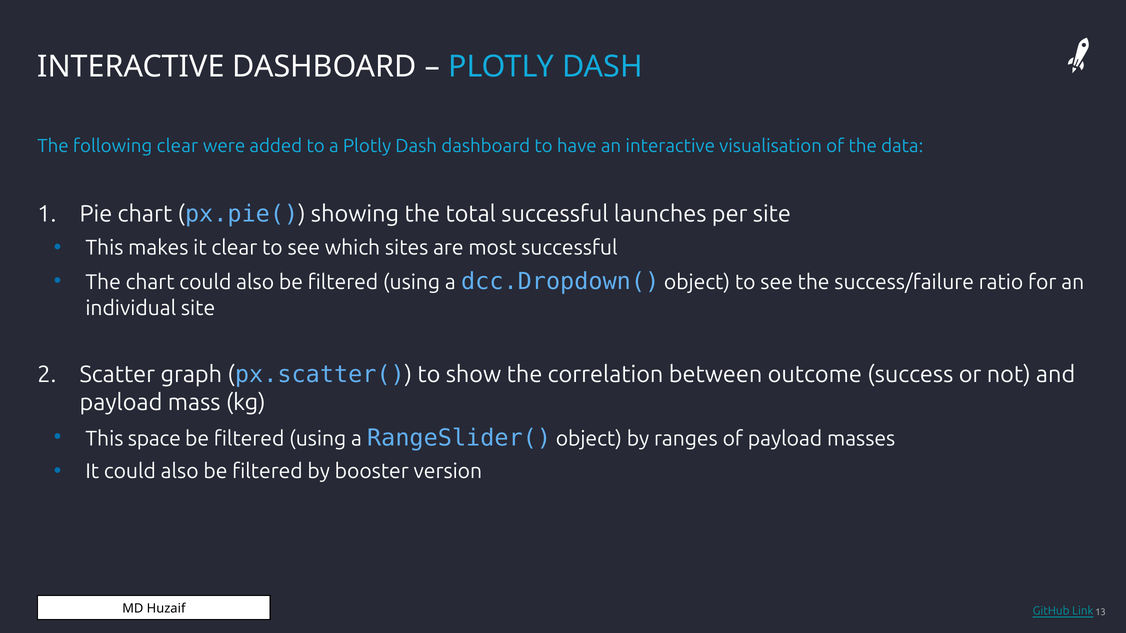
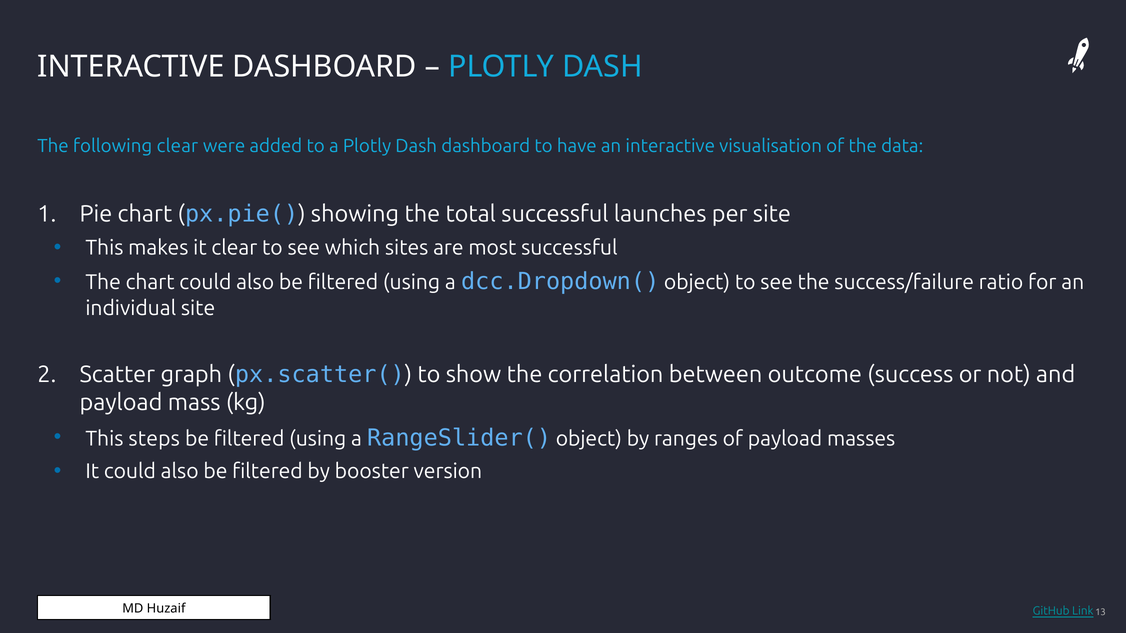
space: space -> steps (154, 439)
